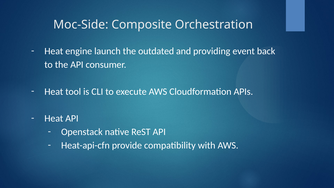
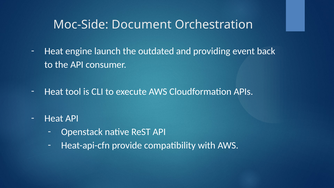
Composite: Composite -> Document (142, 25)
